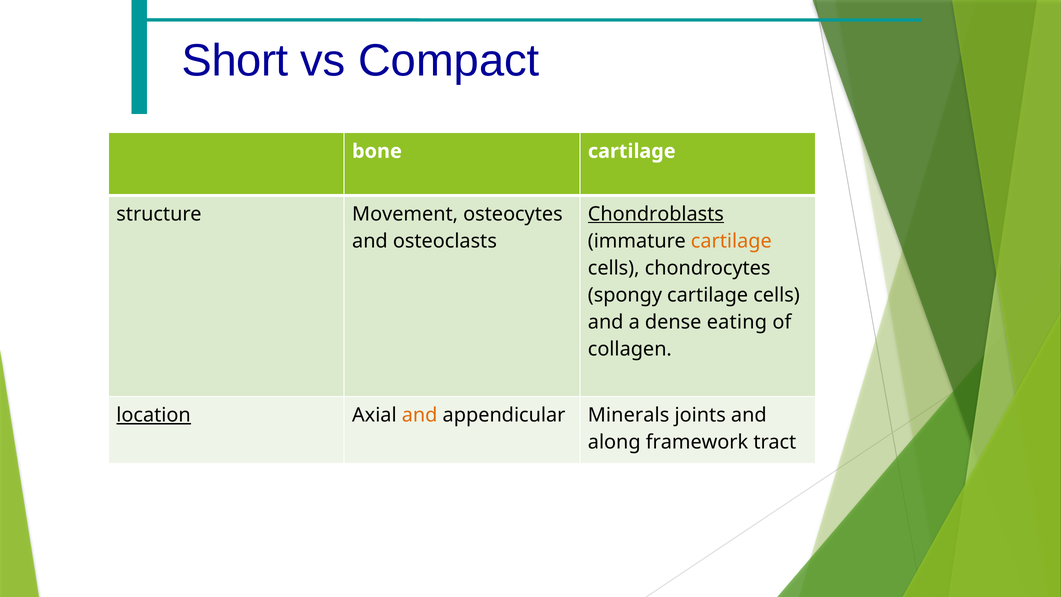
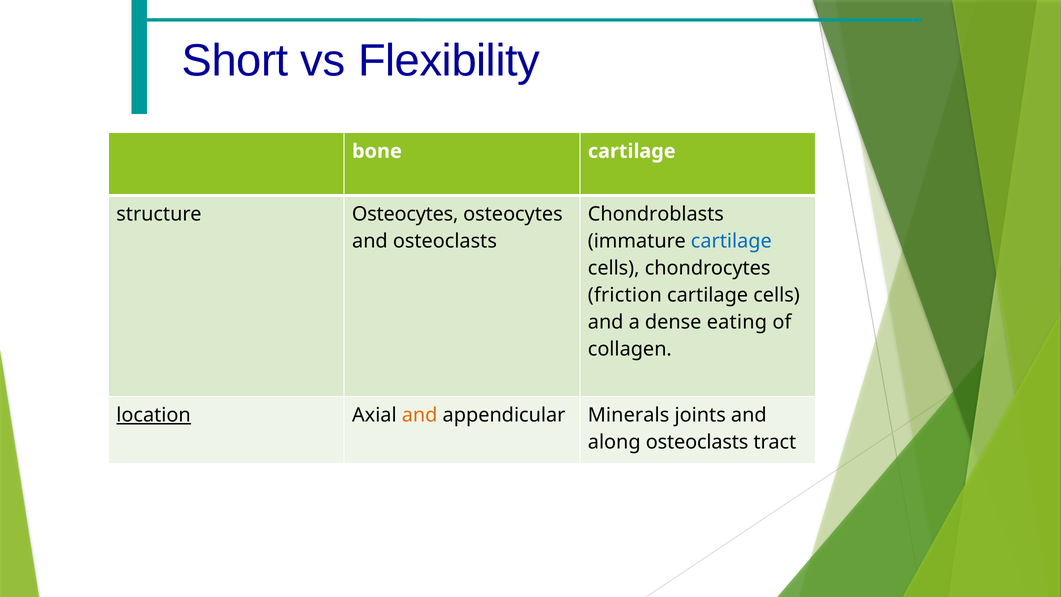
Compact: Compact -> Flexibility (449, 61)
structure Movement: Movement -> Osteocytes (405, 214)
Chondroblasts underline: present -> none (656, 214)
cartilage colour: orange -> blue (731, 241)
spongy: spongy -> friction (625, 295)
along framework: framework -> osteoclasts (697, 442)
